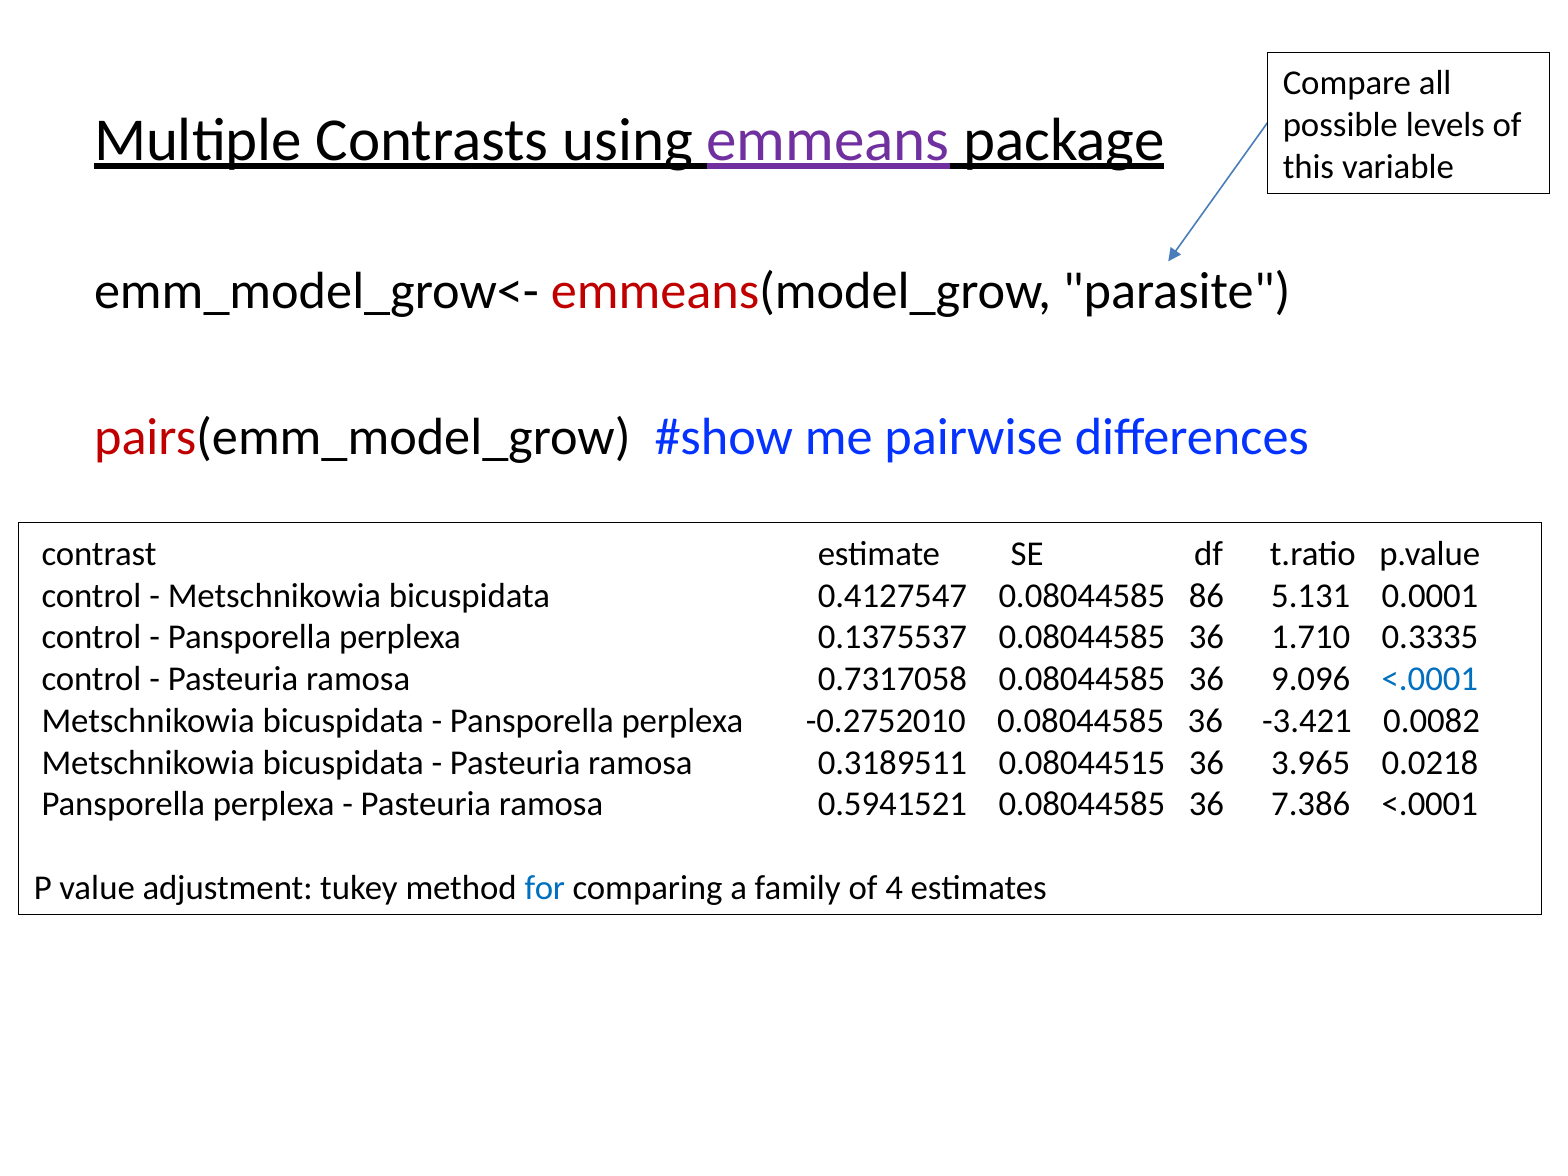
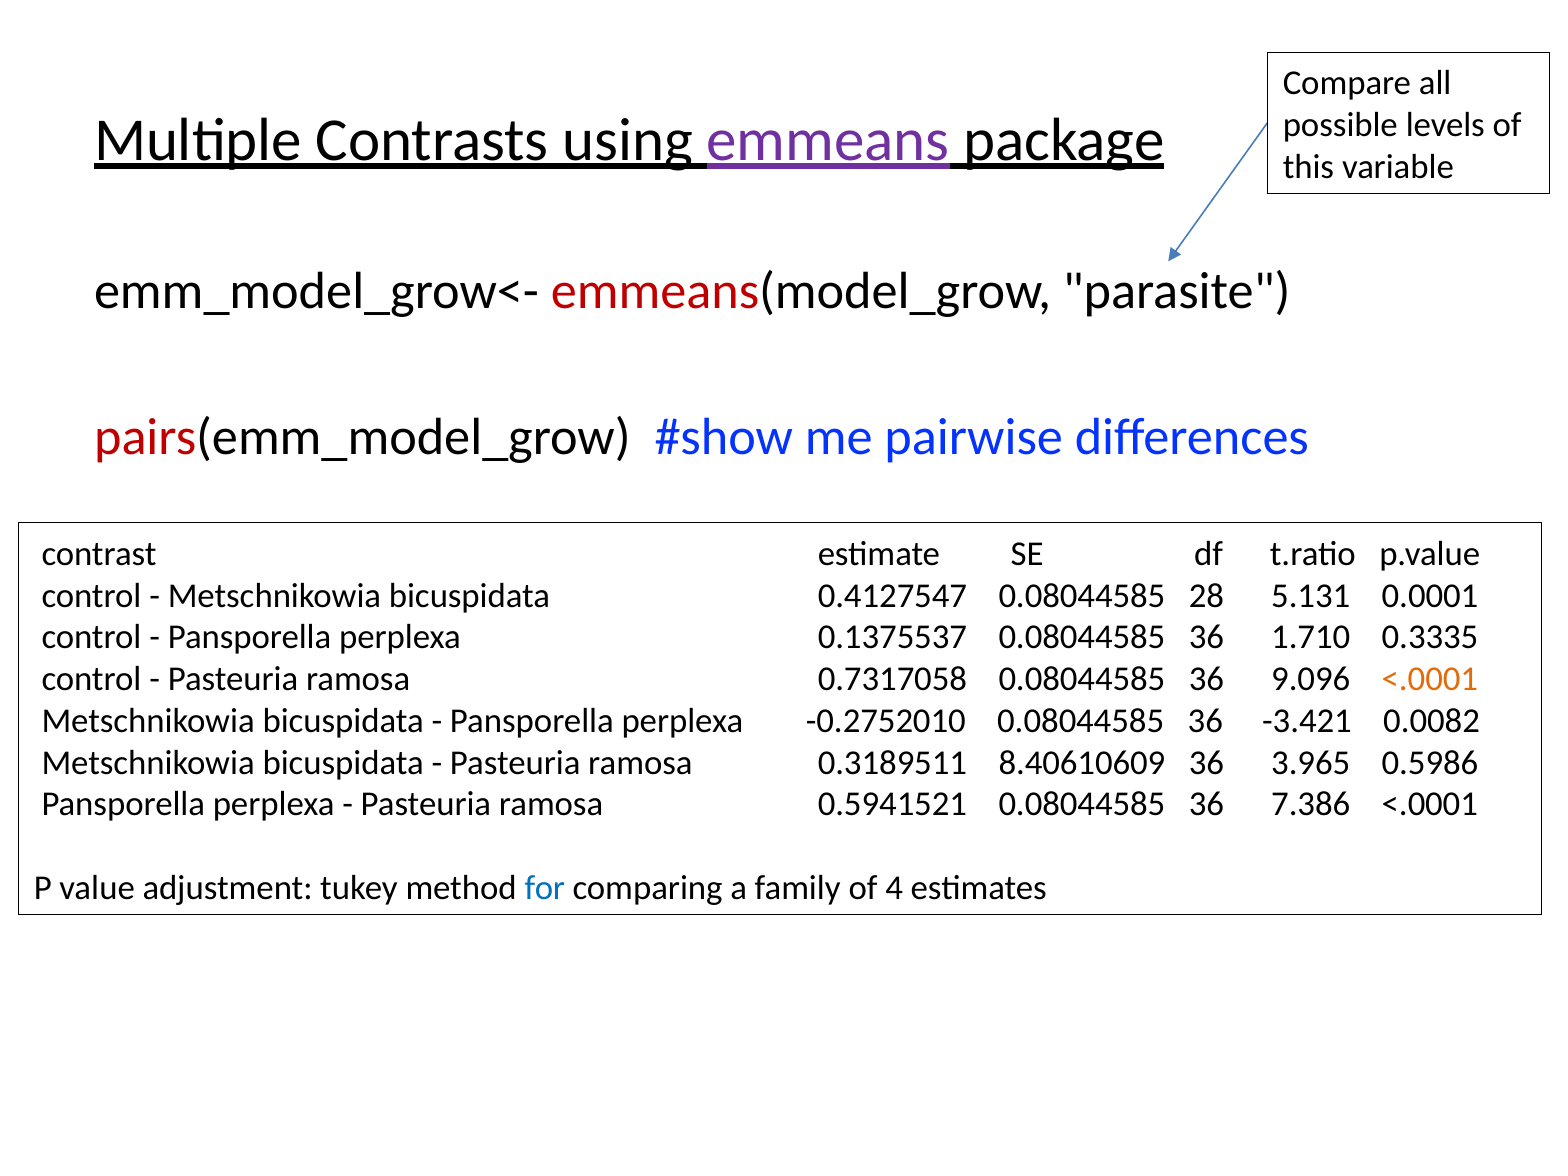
86: 86 -> 28 (1206, 596)
<.0001 colour: blue -> orange (1430, 679)
0.08044515: 0.08044515 -> 8.40610609 (1082, 763)
0.0218: 0.0218 -> 0.5986 (1430, 763)
